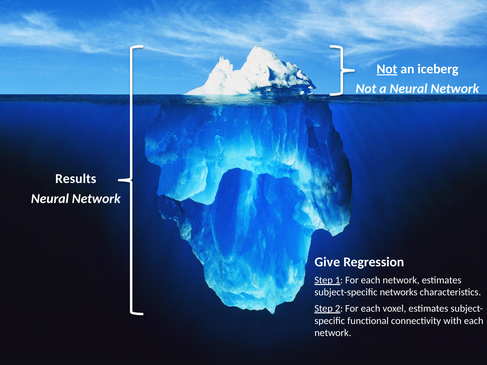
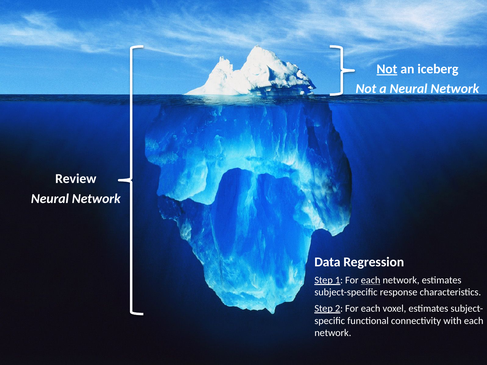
Results: Results -> Review (76, 179)
Give: Give -> Data (327, 262)
each underline: none -> present (371, 280)
networks: networks -> response (399, 292)
